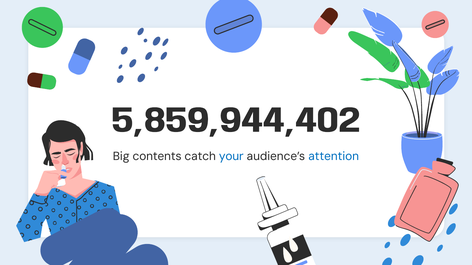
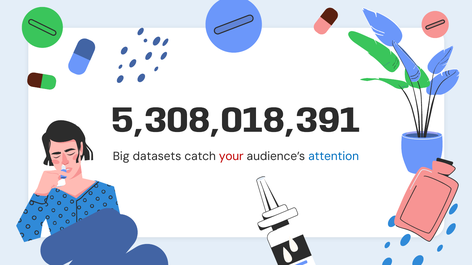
5,859,944,402: 5,859,944,402 -> 5,308,018,391 (236, 120)
contents: contents -> datasets (157, 157)
your colour: blue -> red (231, 157)
